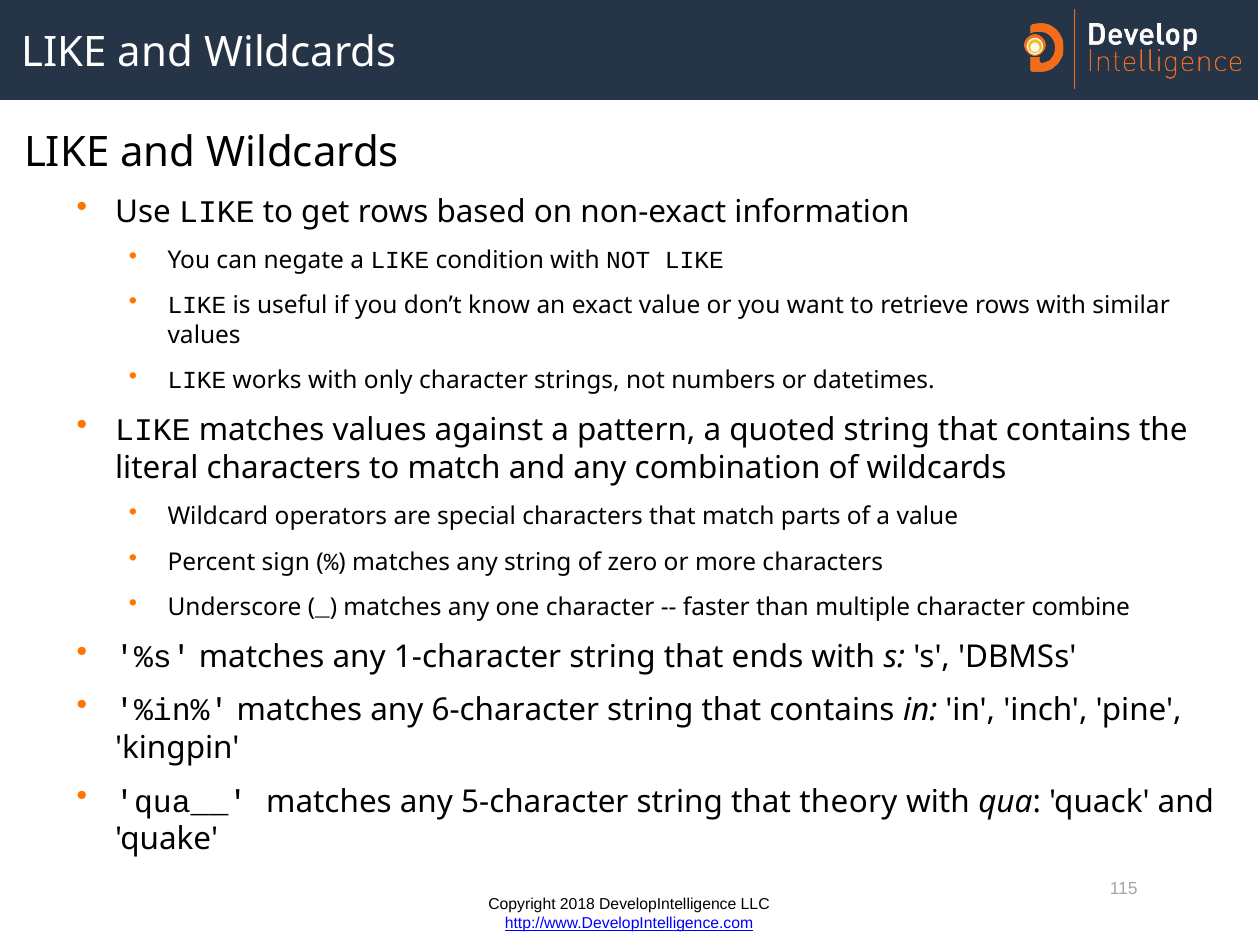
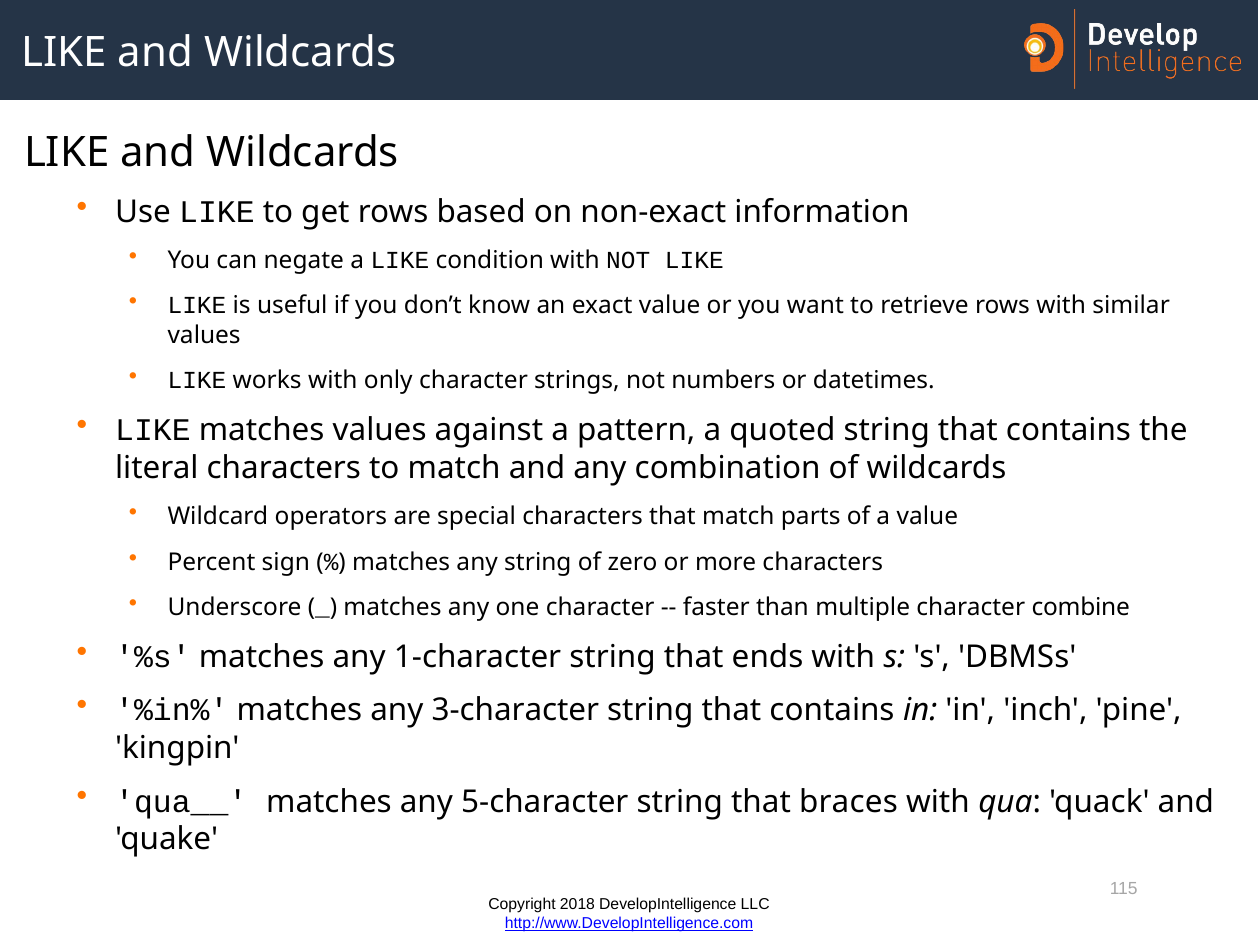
6-character: 6-character -> 3-character (515, 710)
theory: theory -> braces (848, 801)
